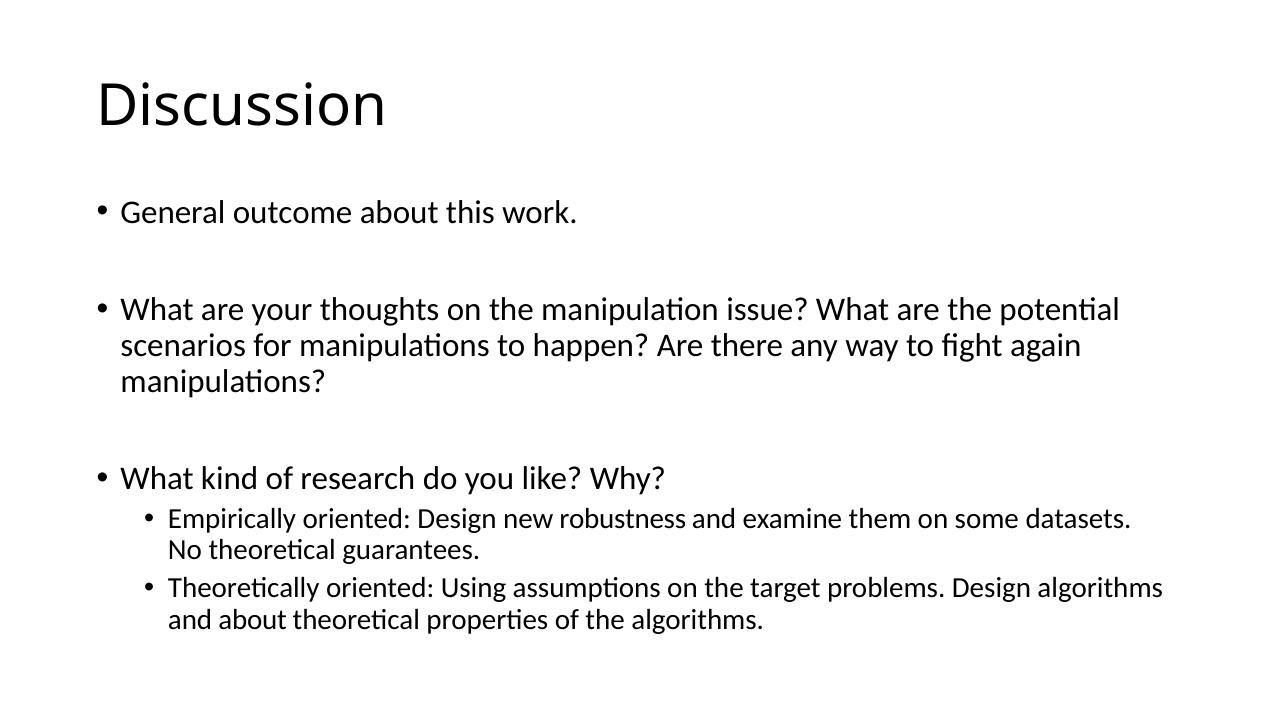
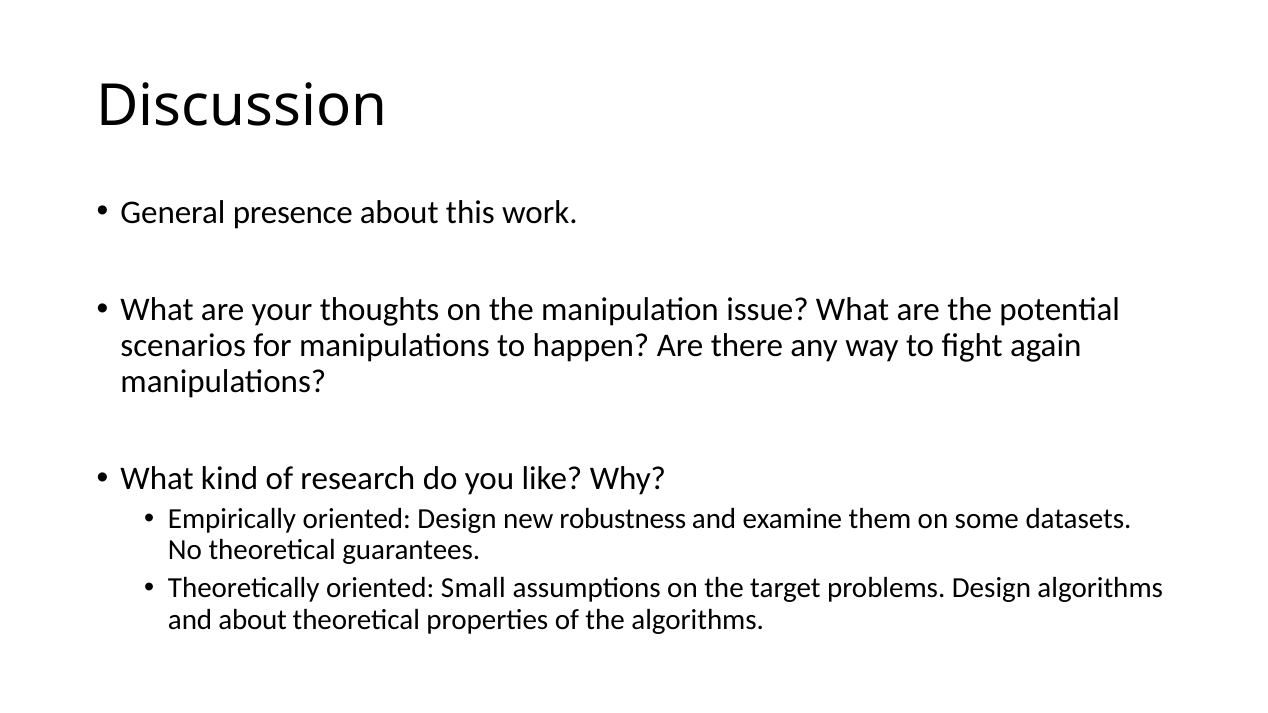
outcome: outcome -> presence (293, 212)
Using: Using -> Small (473, 588)
